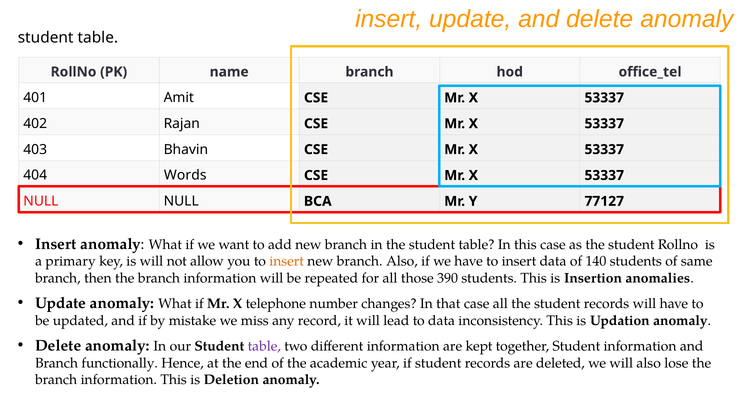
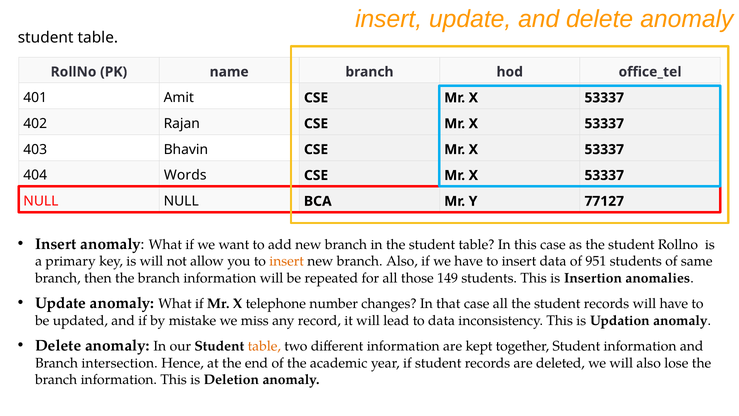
140: 140 -> 951 (596, 261)
390: 390 -> 149 (448, 278)
table colour: purple -> orange (264, 346)
functionally: functionally -> intersection (120, 363)
